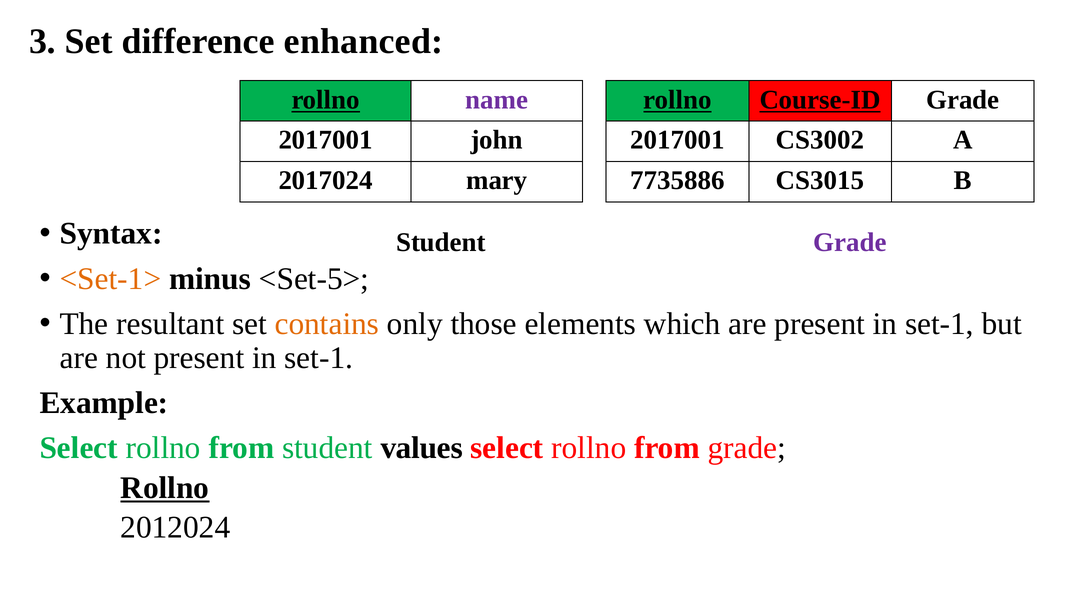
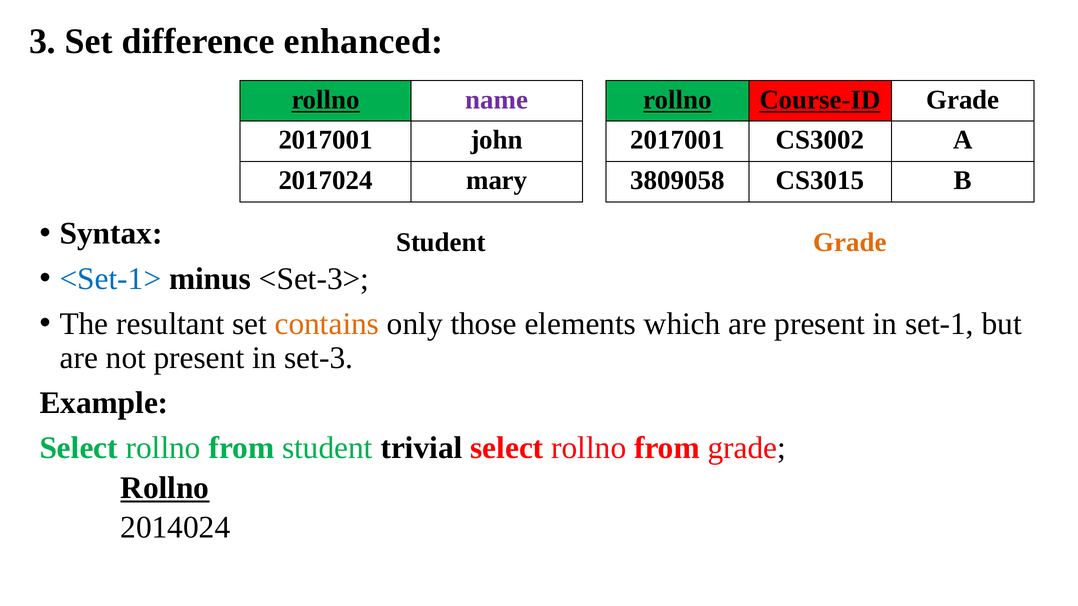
7735886: 7735886 -> 3809058 (677, 181)
Grade colour: purple -> orange (850, 242)
<Set-1> colour: orange -> blue (111, 279)
<Set-5>: <Set-5> -> <Set-3> (314, 279)
not present in set-1: set-1 -> set-3 (319, 358)
values: values -> trivial (422, 448)
2012024: 2012024 -> 2014024 (175, 528)
